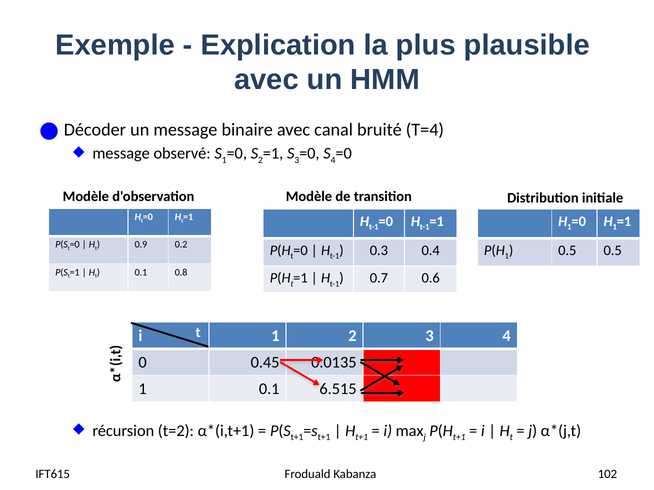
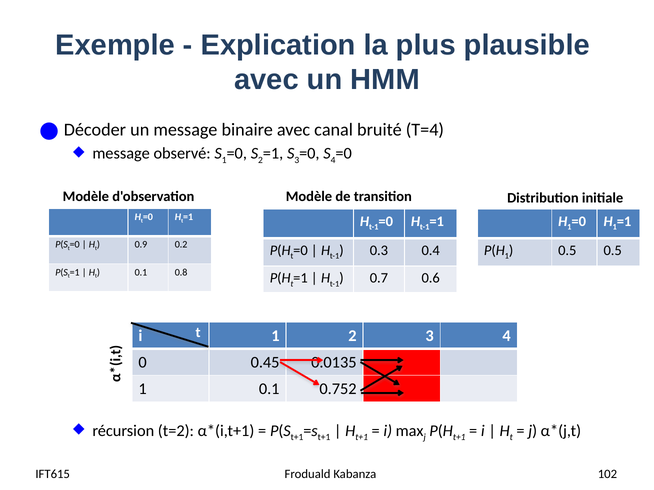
6.515: 6.515 -> 0.752 (338, 389)
